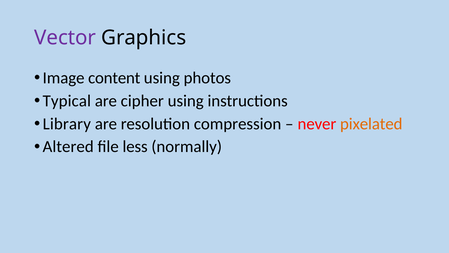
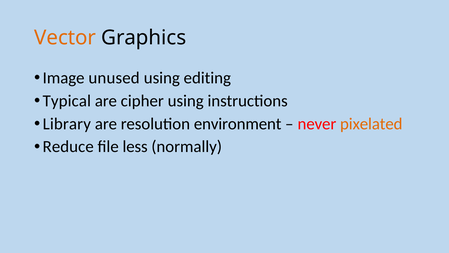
Vector colour: purple -> orange (65, 38)
content: content -> unused (114, 78)
photos: photos -> editing (207, 78)
compression: compression -> environment (238, 124)
Altered: Altered -> Reduce (68, 147)
